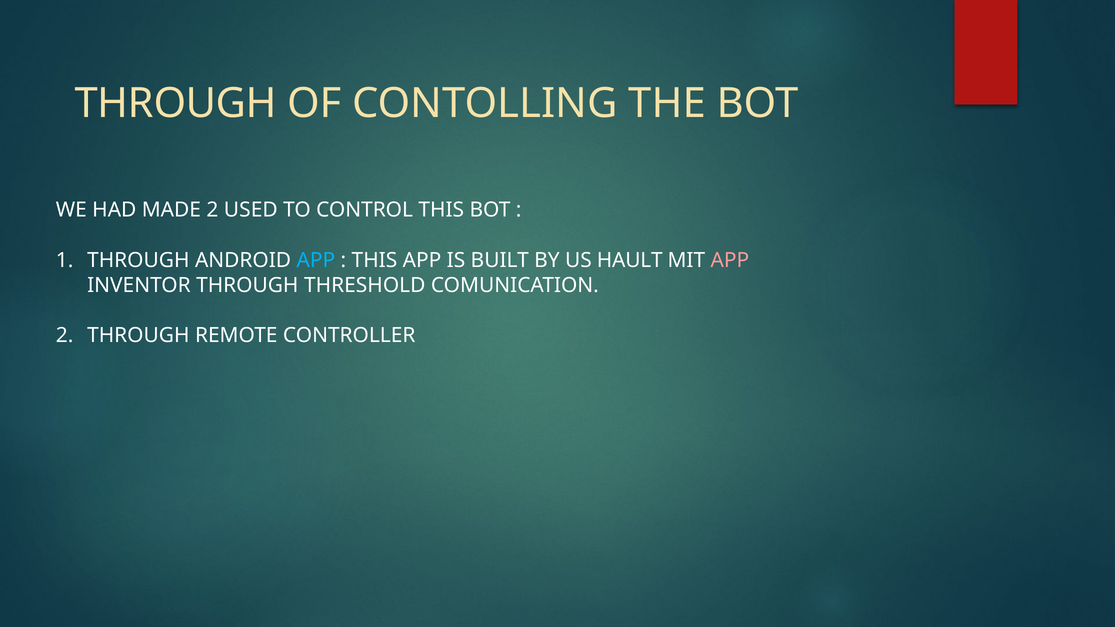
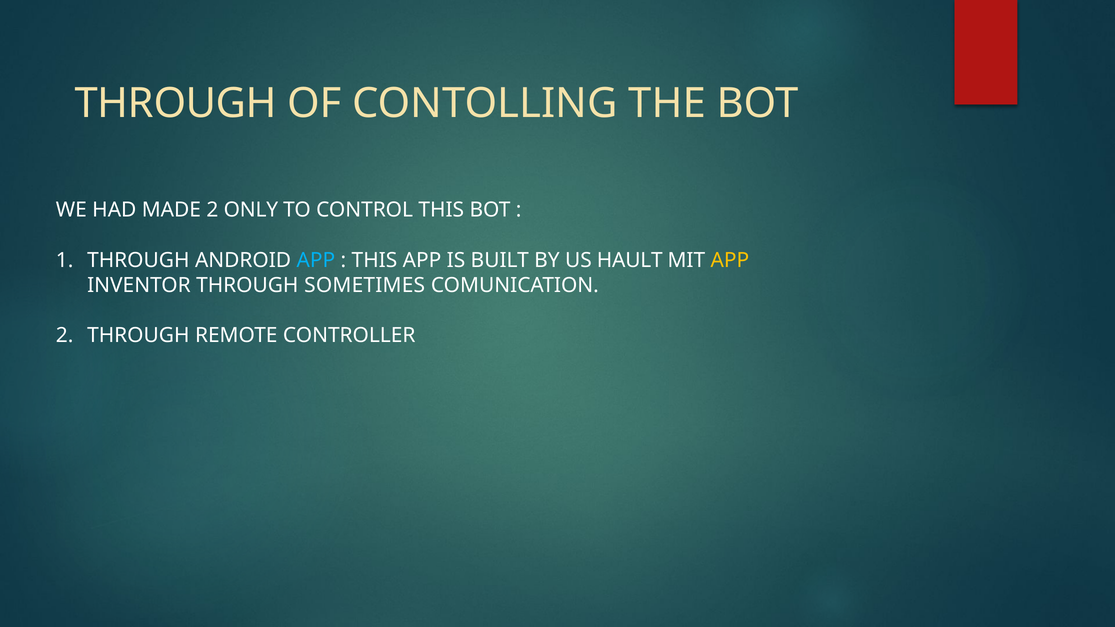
USED: USED -> ONLY (251, 210)
APP colour: pink -> yellow (730, 260)
THRESHOLD: THRESHOLD -> SOMETIMES (365, 285)
